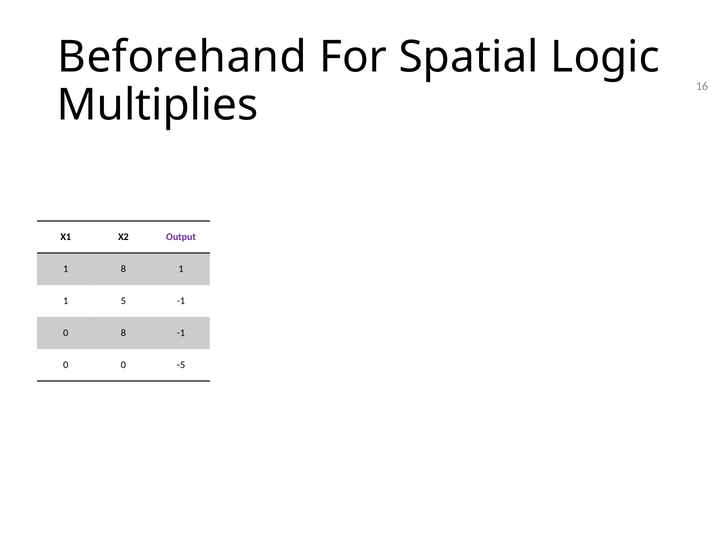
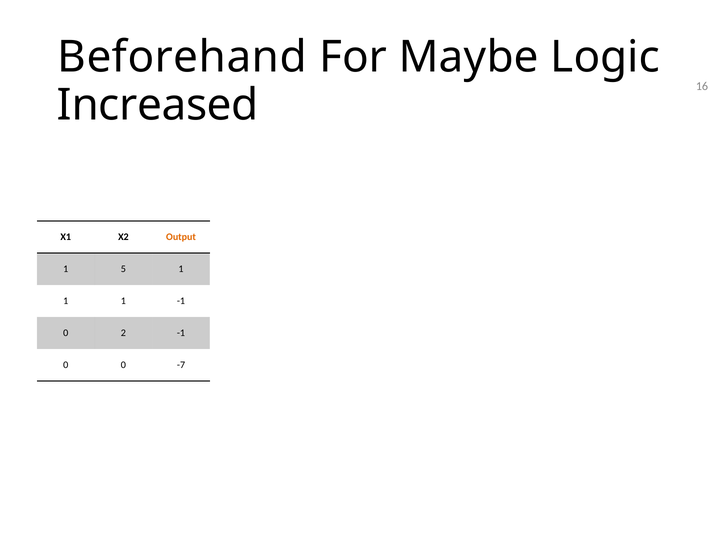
Spatial: Spatial -> Maybe (469, 57)
Multiplies: Multiplies -> Increased (158, 105)
Output colour: purple -> orange (181, 237)
1 8: 8 -> 5 (123, 269)
5: 5 -> 1 (123, 301)
0 8: 8 -> 2 (123, 333)
-5: -5 -> -7 (181, 365)
